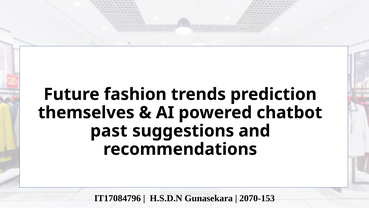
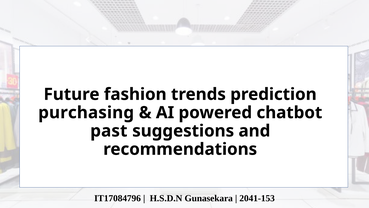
themselves: themselves -> purchasing (86, 112)
2070-153: 2070-153 -> 2041-153 (257, 198)
